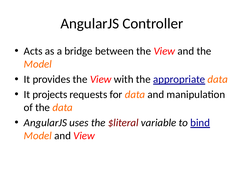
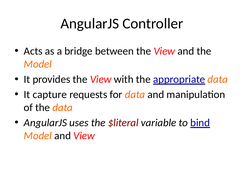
projects: projects -> capture (50, 95)
